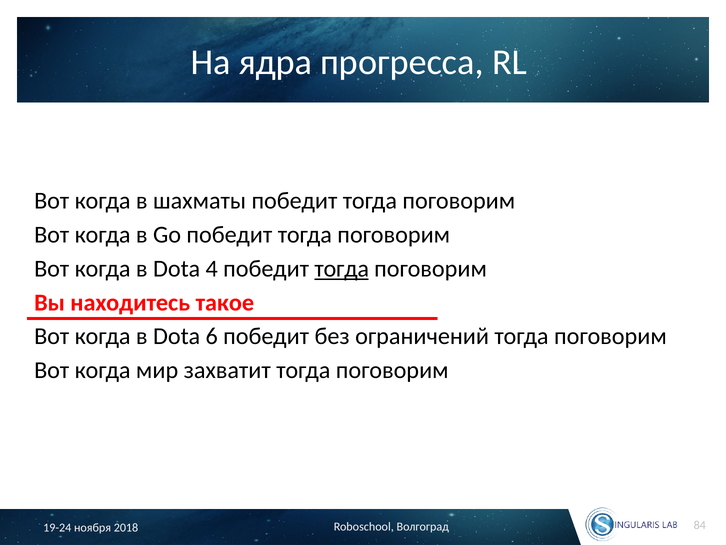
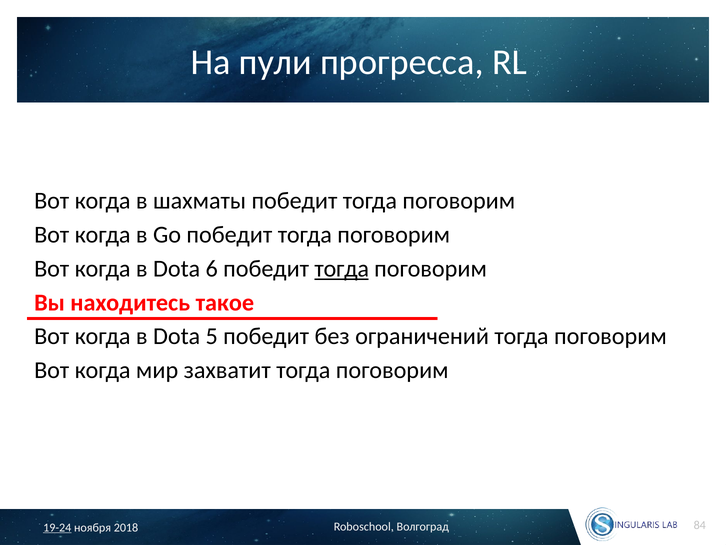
ядра: ядра -> пули (275, 62)
4: 4 -> 6 (212, 268)
6: 6 -> 5 (212, 336)
19-24 underline: none -> present (57, 527)
